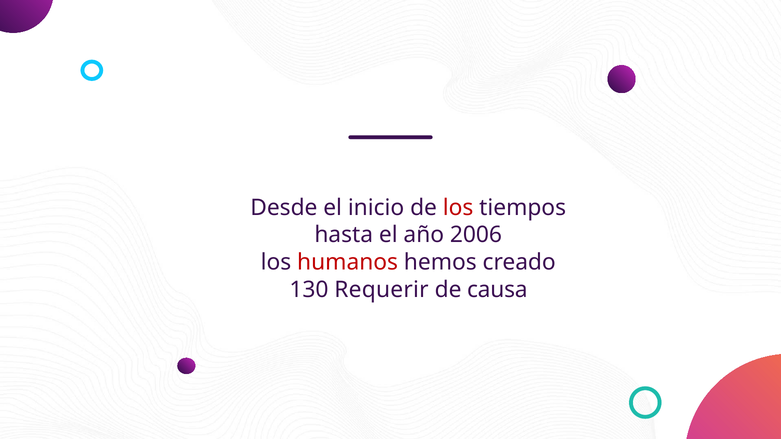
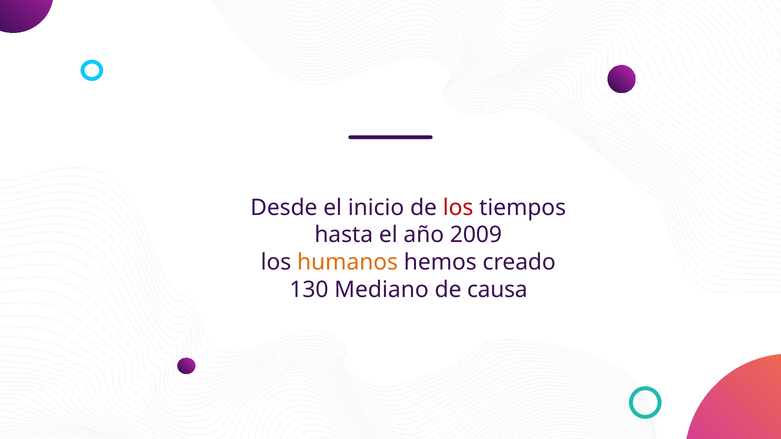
2006: 2006 -> 2009 (476, 235)
humanos colour: red -> orange (348, 262)
Requerir: Requerir -> Mediano (382, 290)
